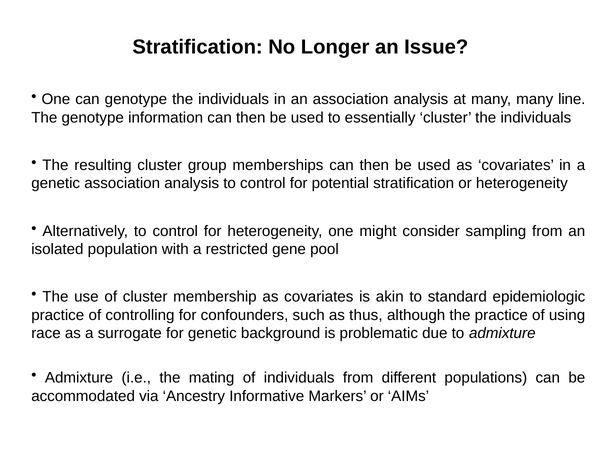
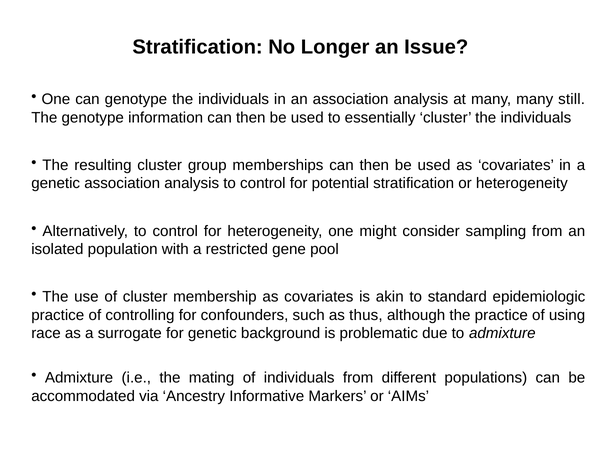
line: line -> still (572, 99)
